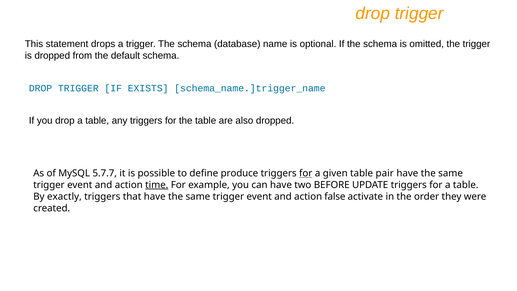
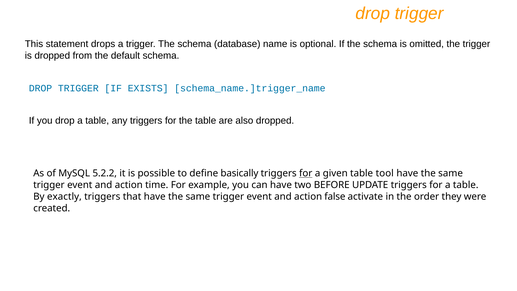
5.7.7: 5.7.7 -> 5.2.2 (105, 173)
produce: produce -> basically (239, 173)
pair: pair -> tool (385, 173)
time underline: present -> none (157, 185)
